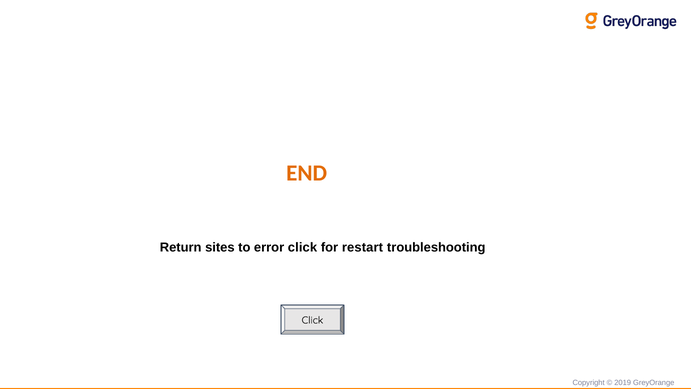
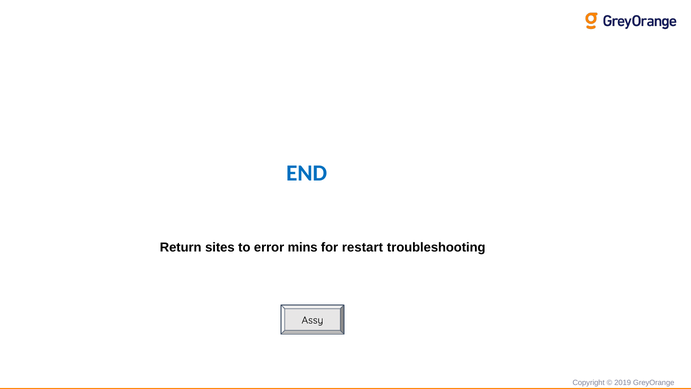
END colour: orange -> blue (307, 173)
error click: click -> mins (303, 247)
Click: Click -> Assy (312, 320)
